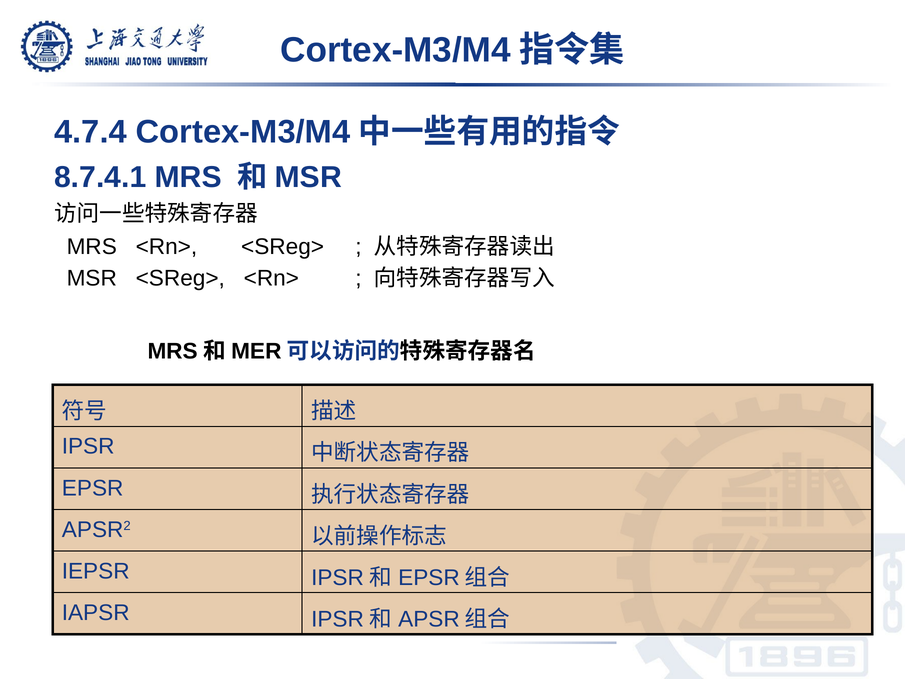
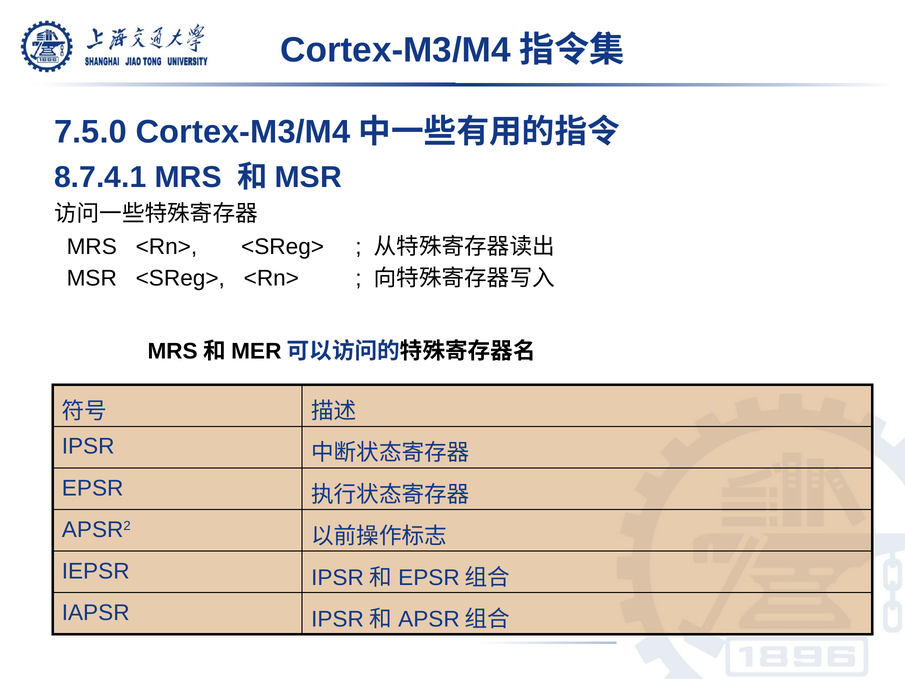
4.7.4: 4.7.4 -> 7.5.0 (90, 132)
